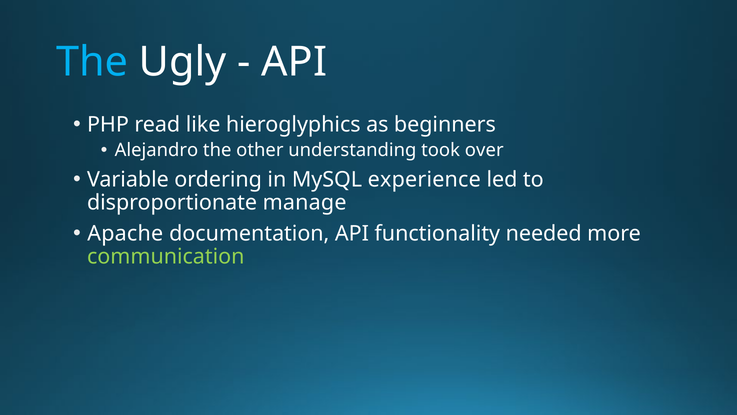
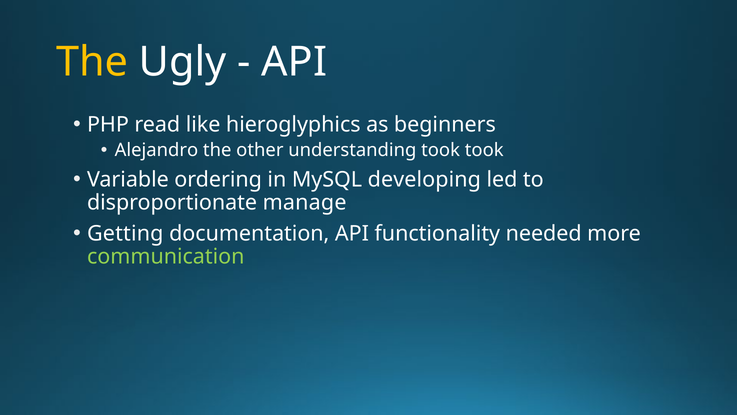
The colour: light blue -> yellow (92, 62)
took over: over -> took (484, 150)
experience: experience -> developing (424, 179)
Apache: Apache -> Getting (125, 233)
